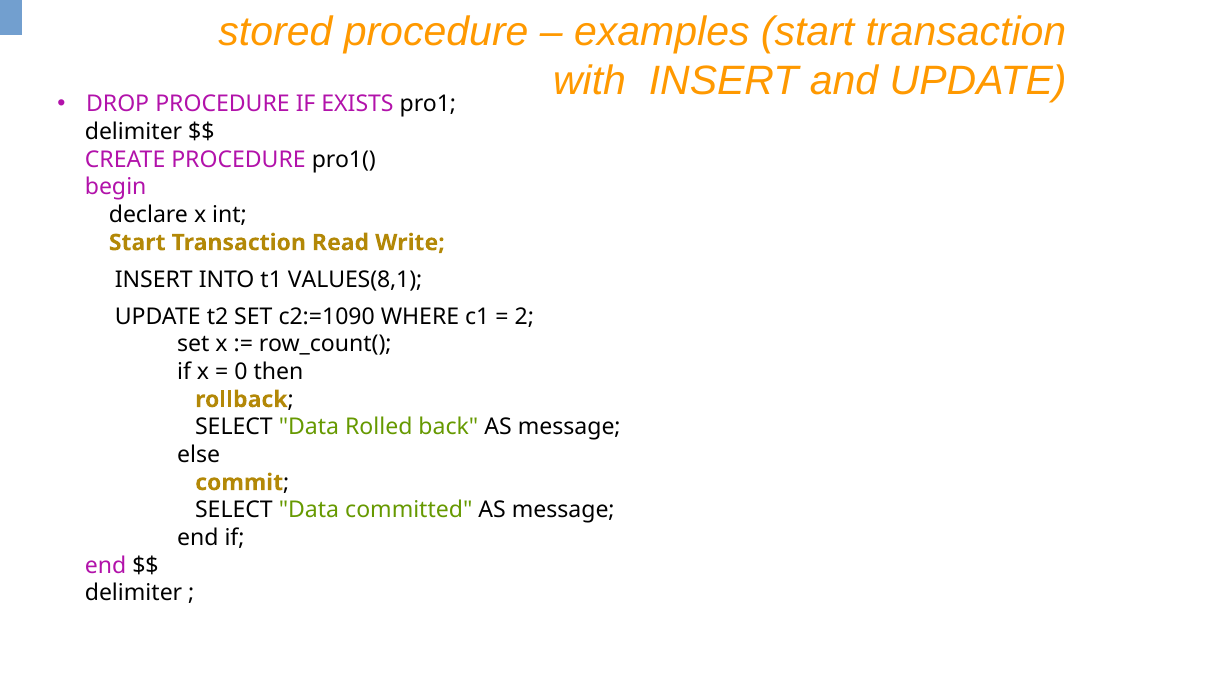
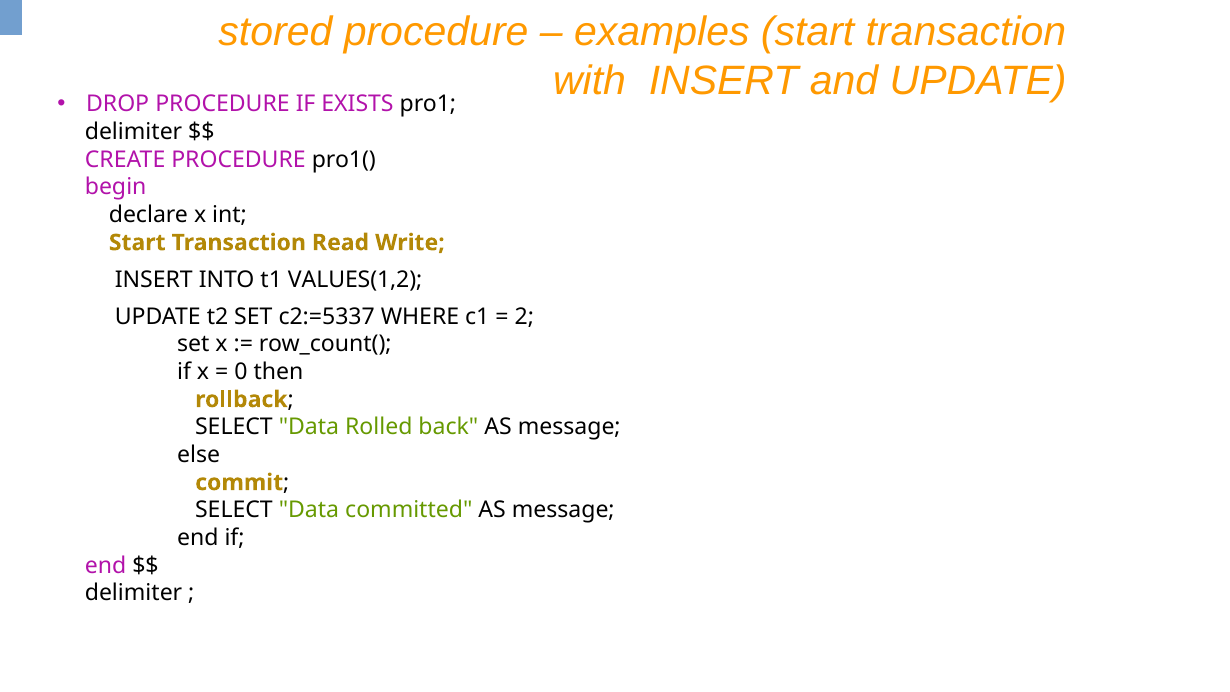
VALUES(8,1: VALUES(8,1 -> VALUES(1,2 (355, 279)
c2:=1090: c2:=1090 -> c2:=5337 (327, 316)
